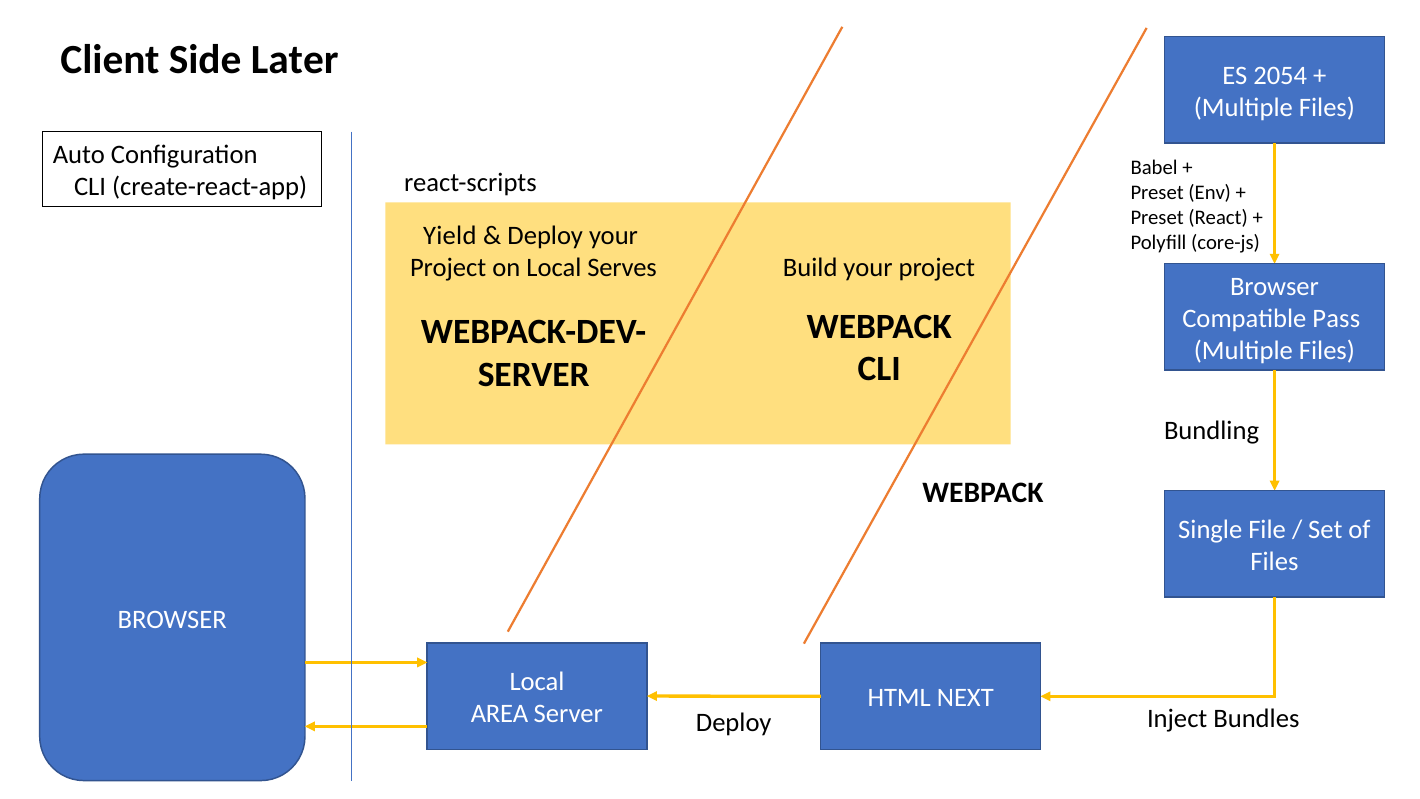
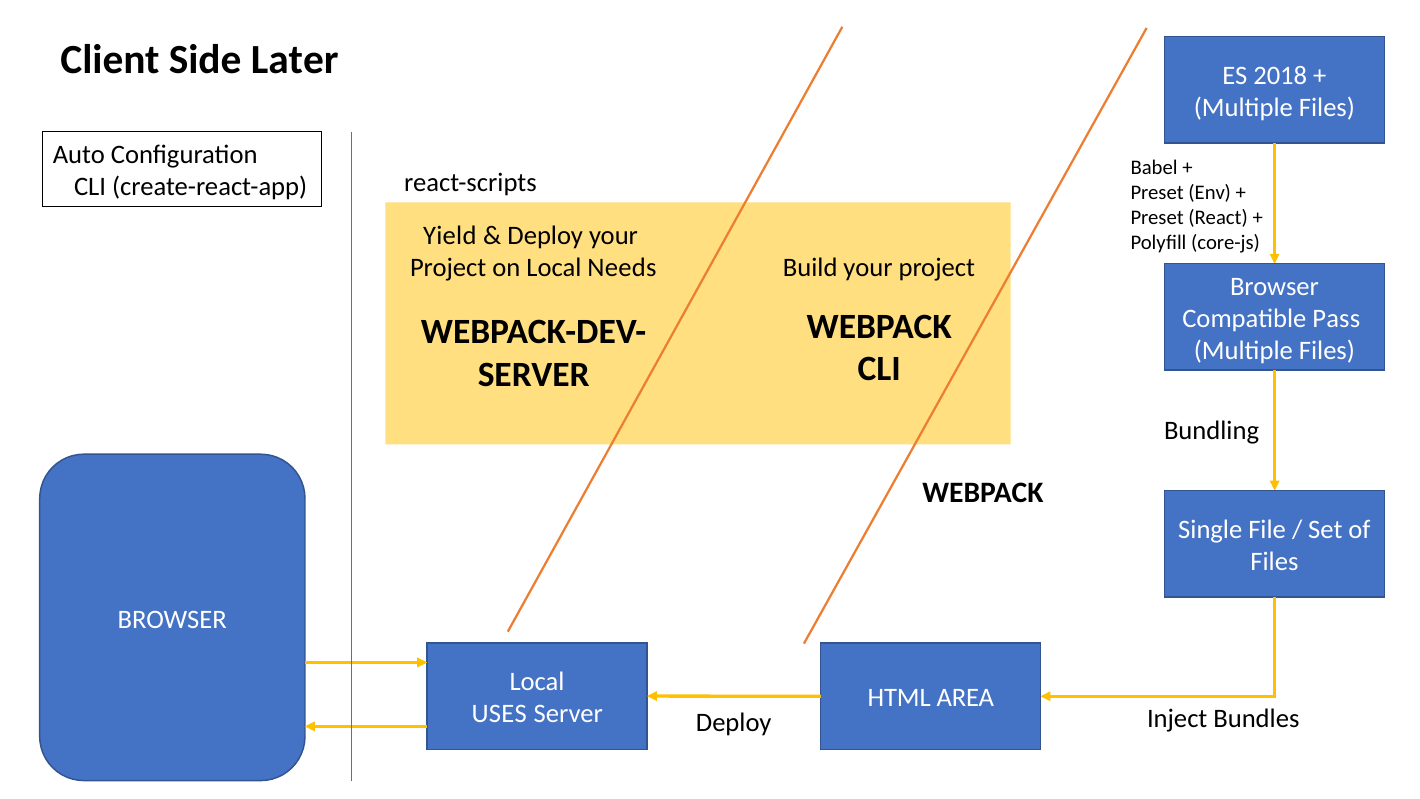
2054: 2054 -> 2018 (1280, 76)
Serves: Serves -> Needs (622, 268)
NEXT: NEXT -> AREA (965, 698)
AREA: AREA -> USES (499, 714)
